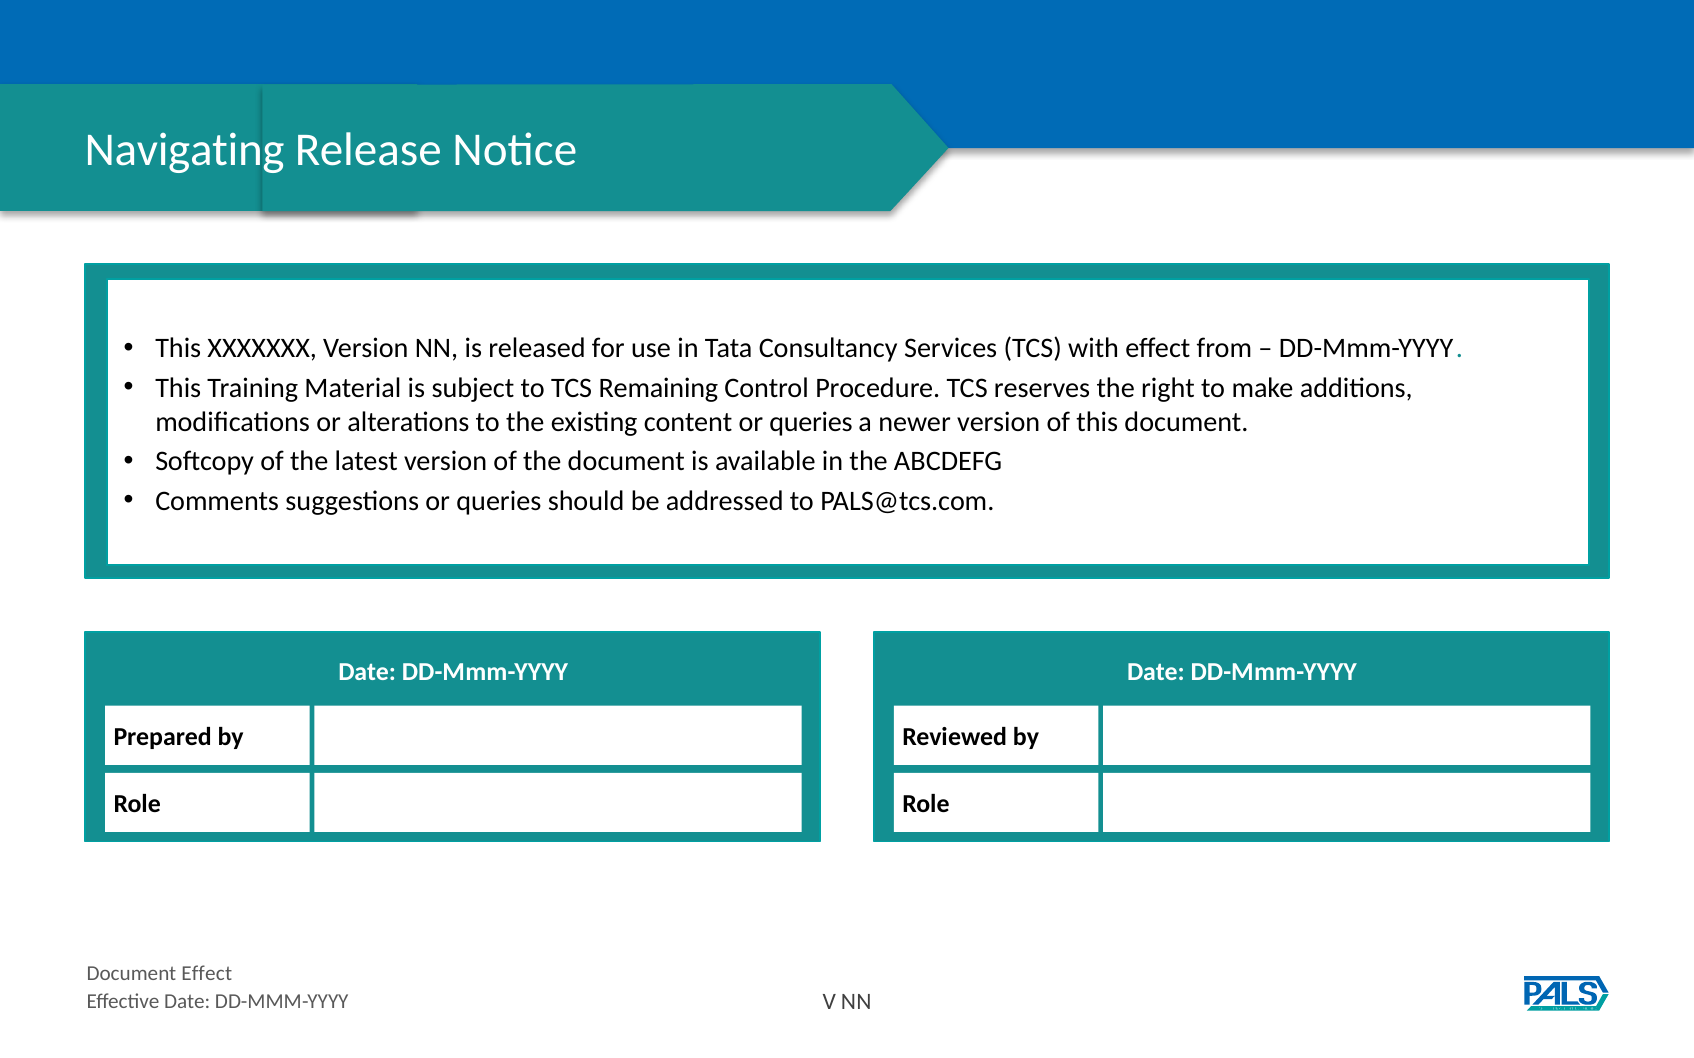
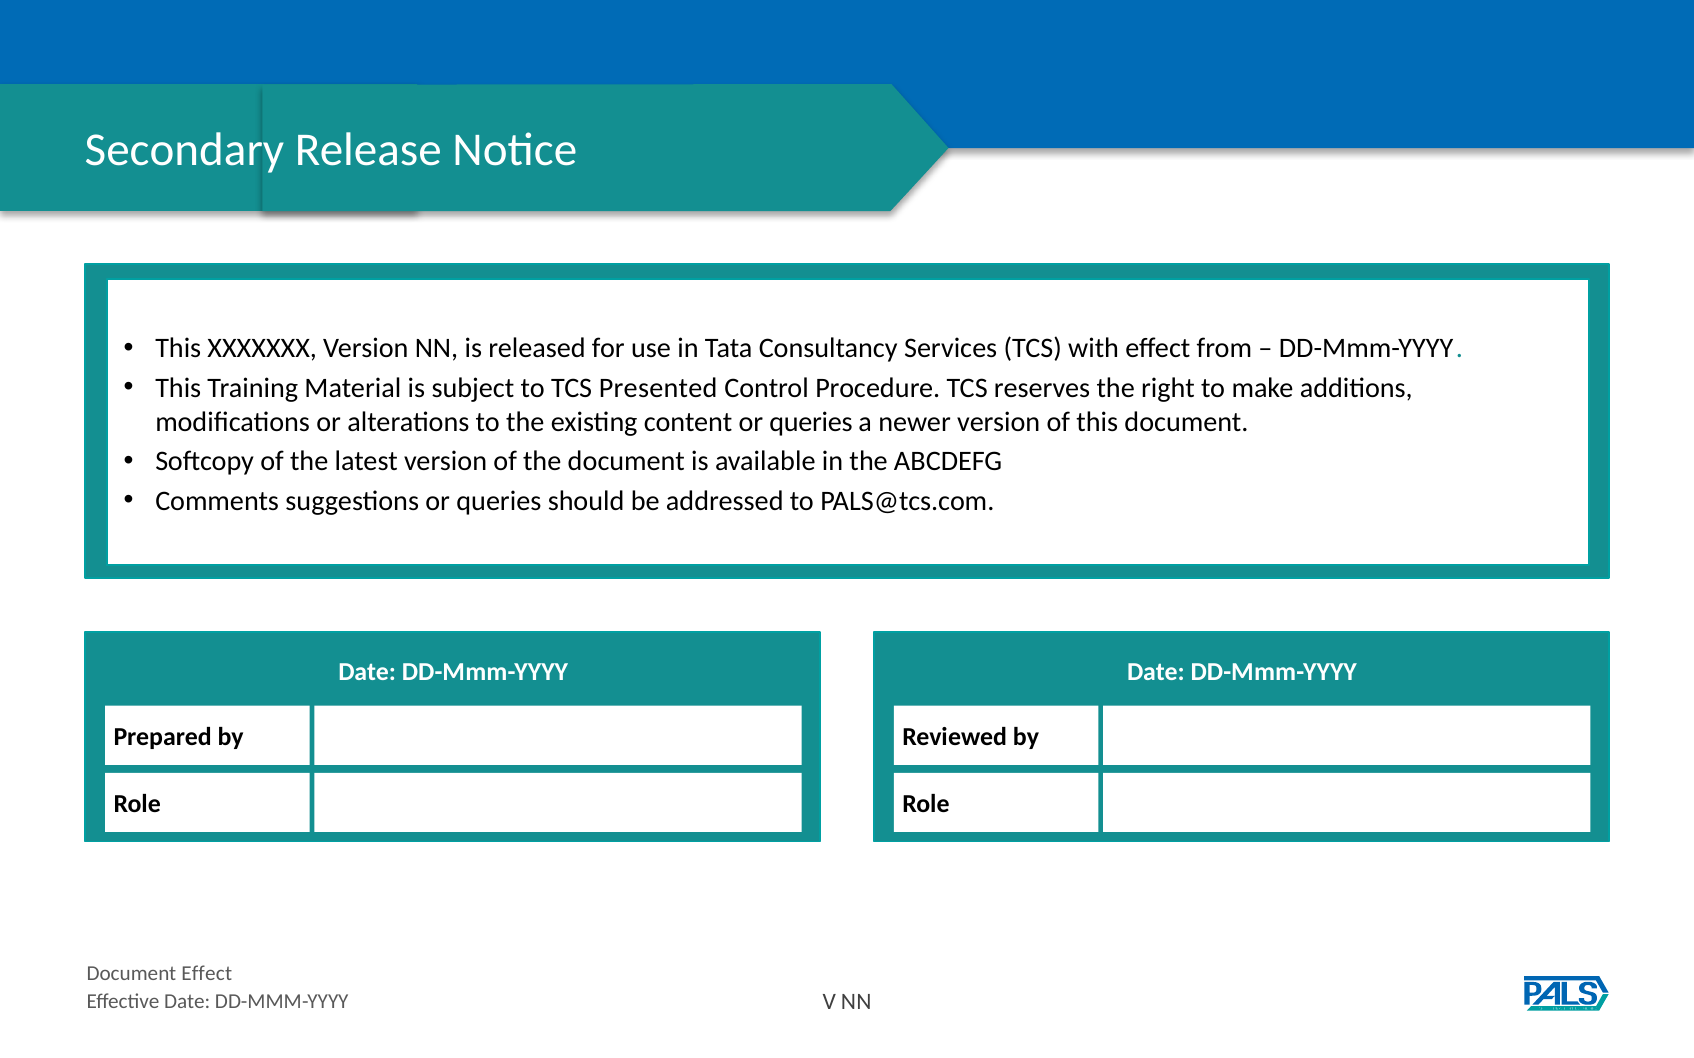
Navigating: Navigating -> Secondary (184, 150)
Remaining: Remaining -> Presented (658, 388)
